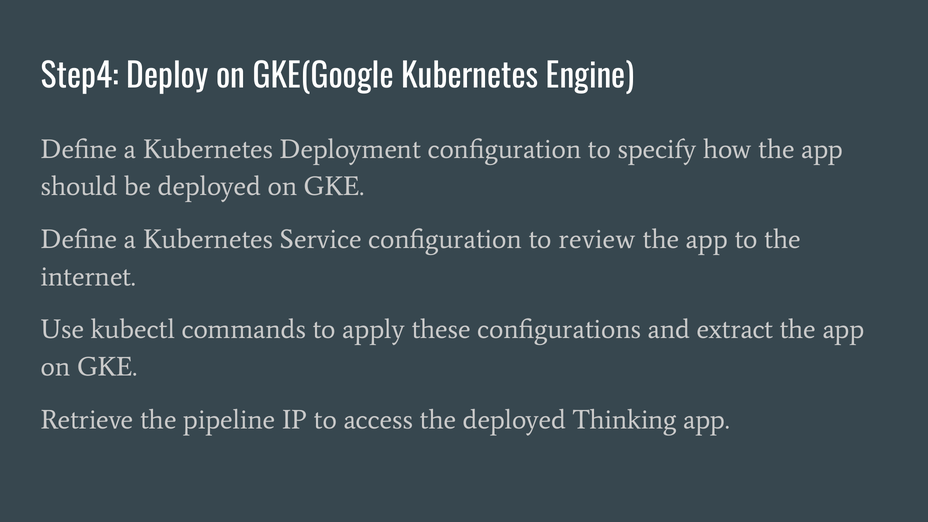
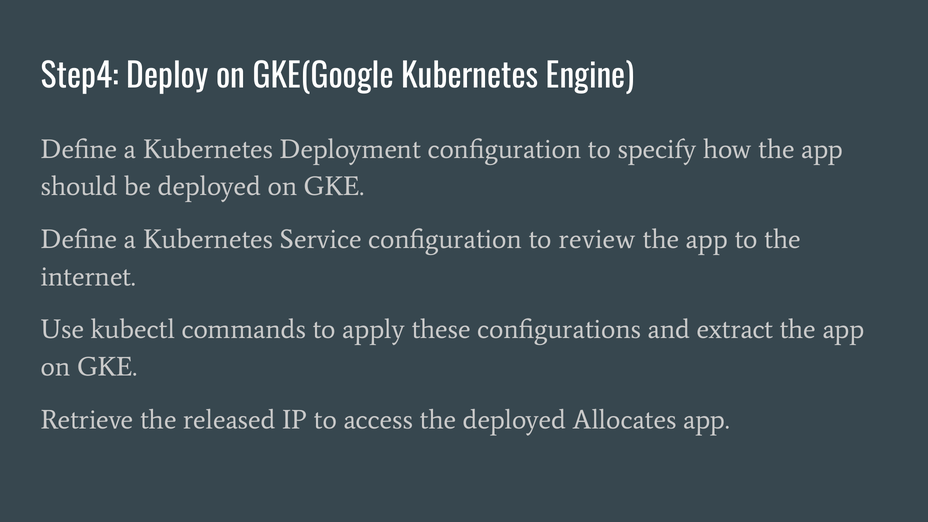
pipeline: pipeline -> released (229, 420)
Thinking: Thinking -> Allocates (625, 420)
